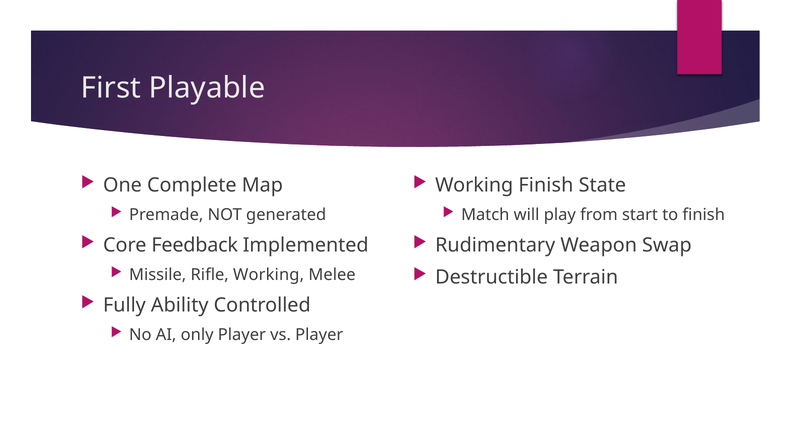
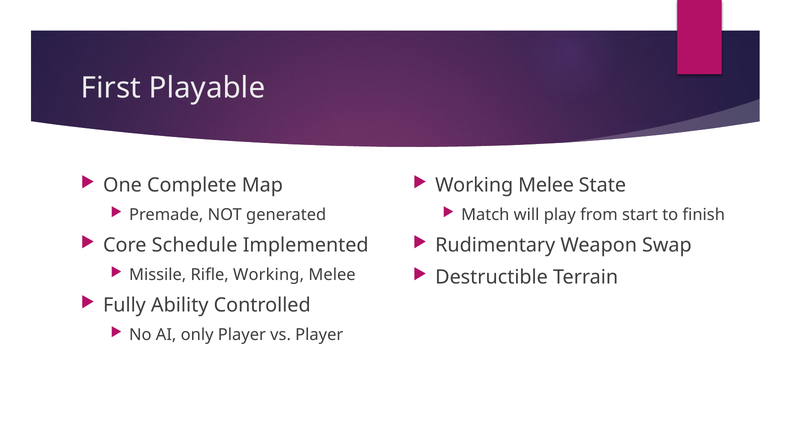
Finish: Finish -> Melee (546, 185)
Feedback: Feedback -> Schedule (195, 245)
